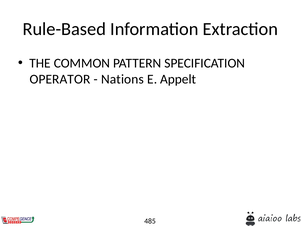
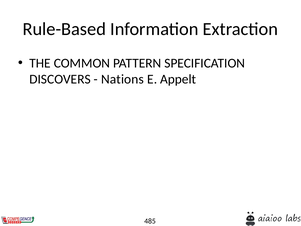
OPERATOR: OPERATOR -> DISCOVERS (60, 79)
